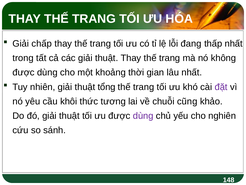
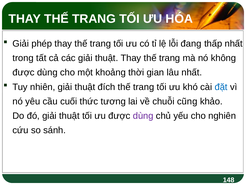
chấp: chấp -> phép (42, 44)
tổng: tổng -> đích (107, 87)
đặt colour: purple -> blue (221, 87)
khôi: khôi -> cuối (69, 101)
